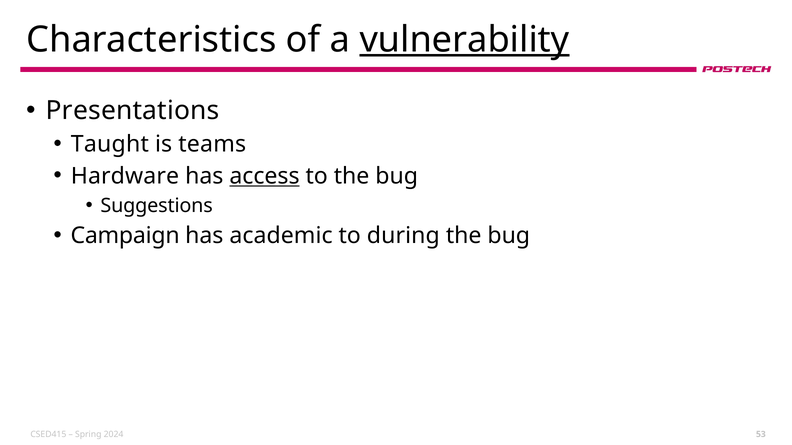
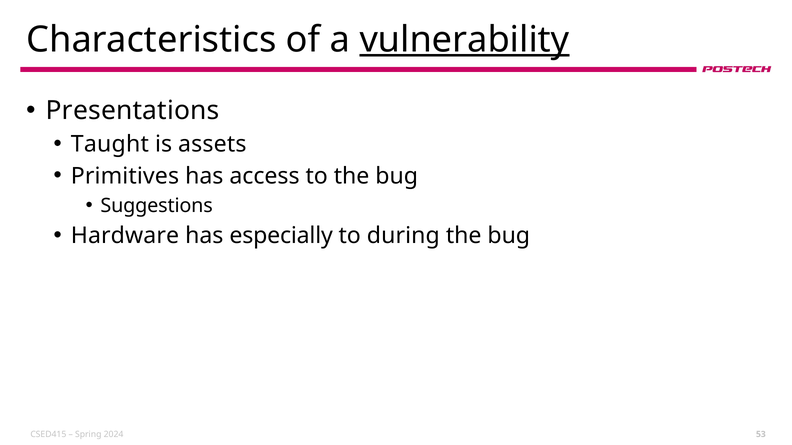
teams: teams -> assets (212, 144)
Hardware: Hardware -> Primitives (125, 176)
access underline: present -> none (265, 176)
Campaign: Campaign -> Hardware (125, 236)
academic: academic -> especially (281, 236)
